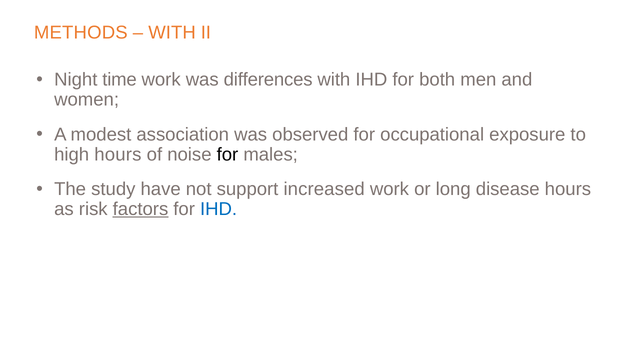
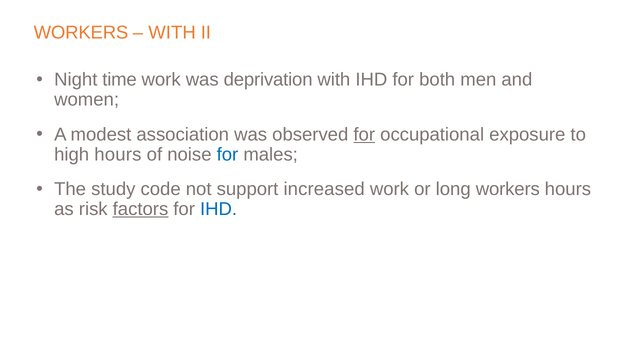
METHODS: METHODS -> WORKERS (81, 32)
differences: differences -> deprivation (268, 80)
for underline: none -> present (364, 134)
for colour: black -> blue (227, 154)
have: have -> code (161, 189)
long disease: disease -> workers (508, 189)
